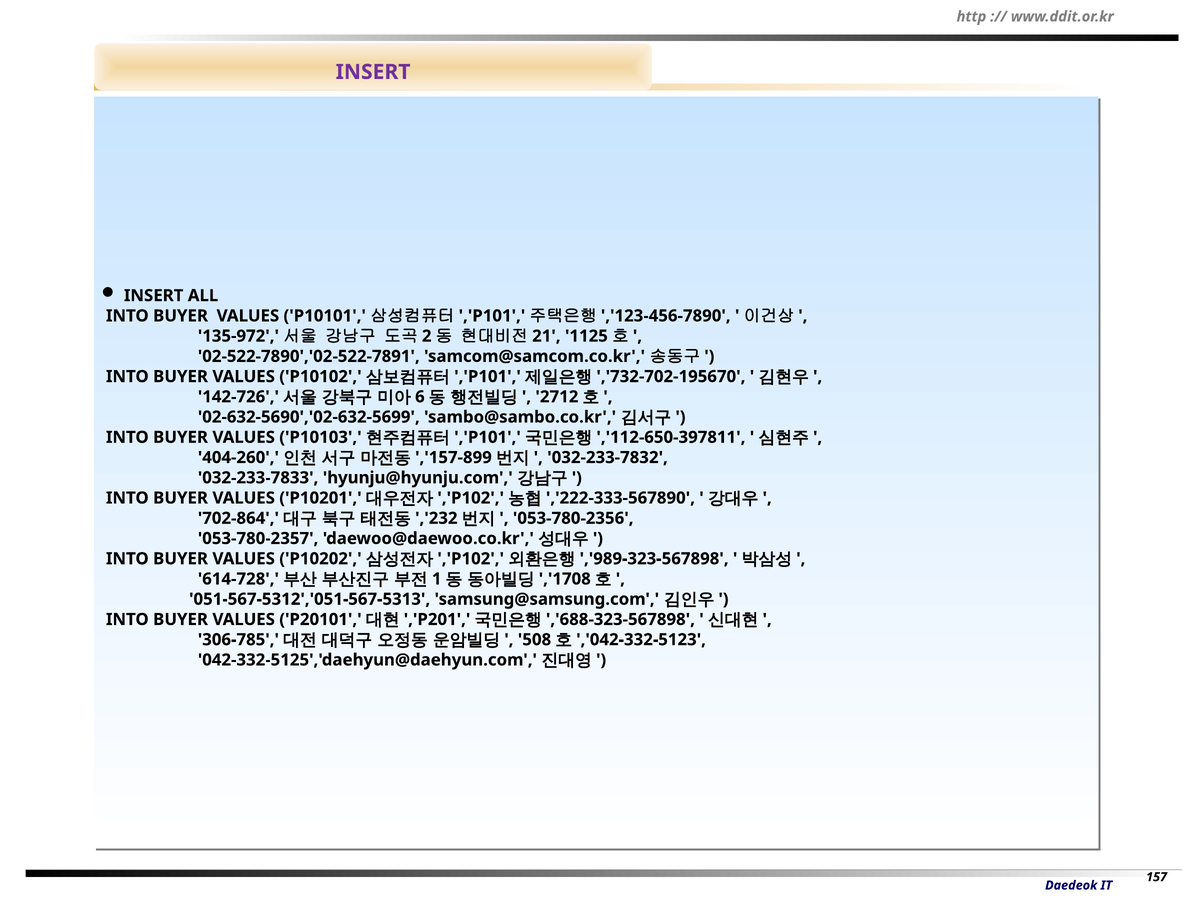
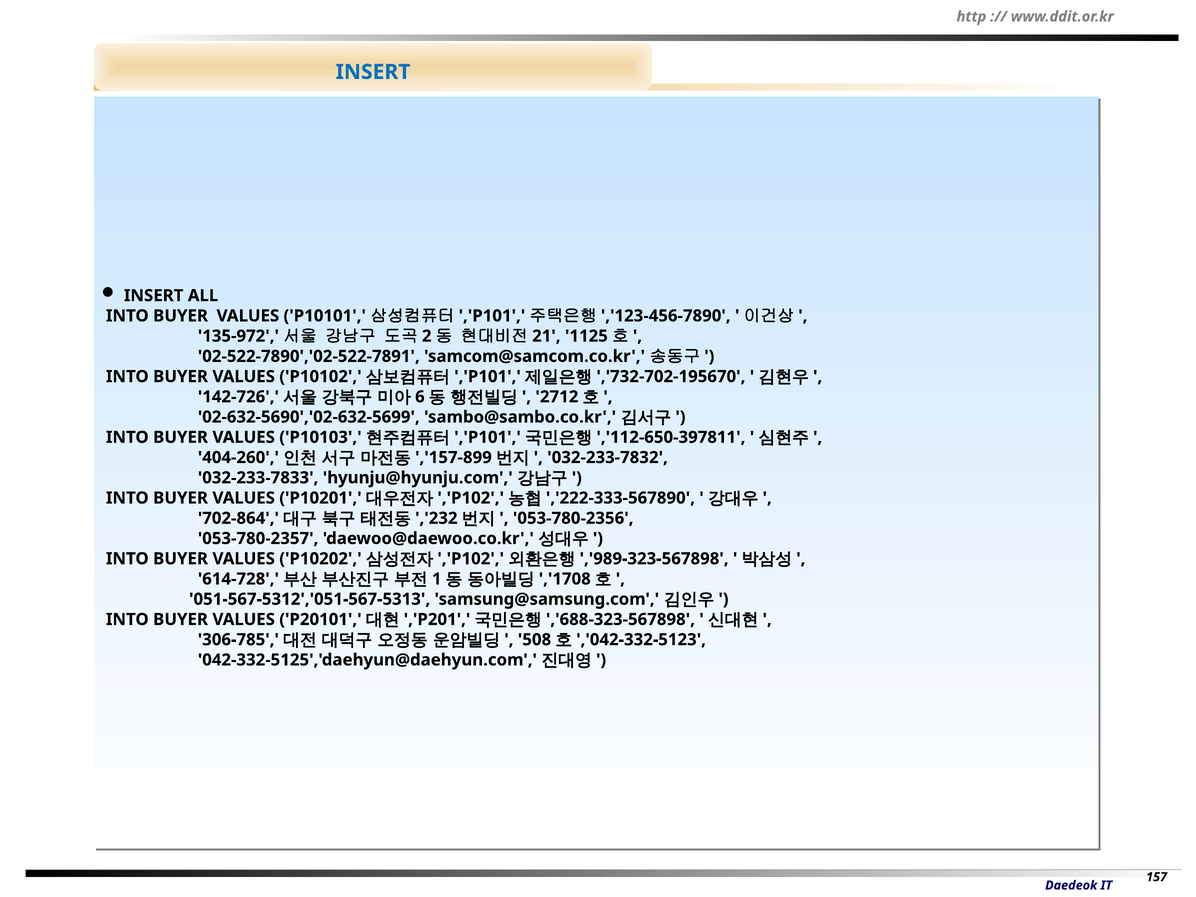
INSERT colour: purple -> blue (373, 72)
